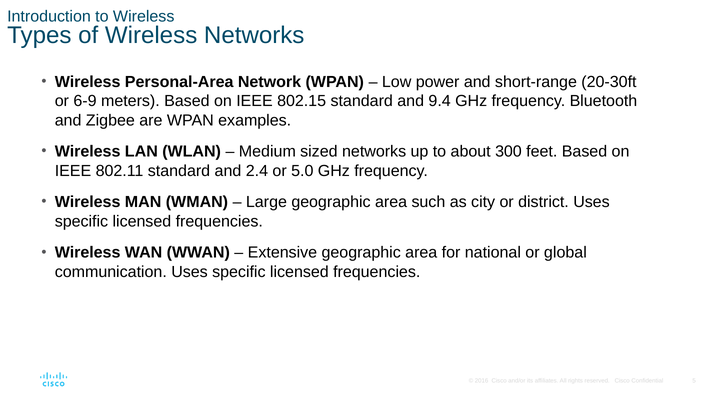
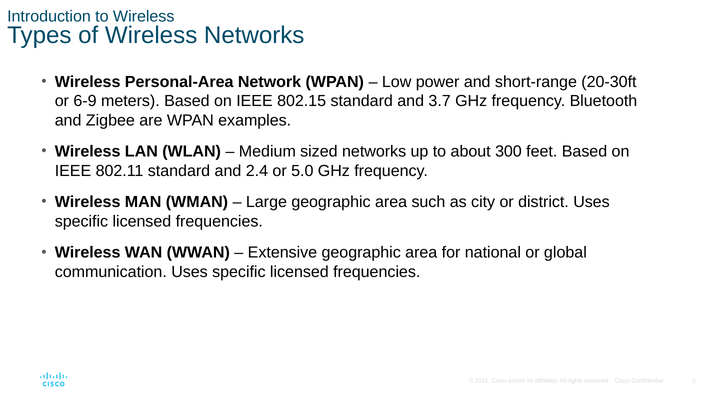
9.4: 9.4 -> 3.7 (440, 101)
